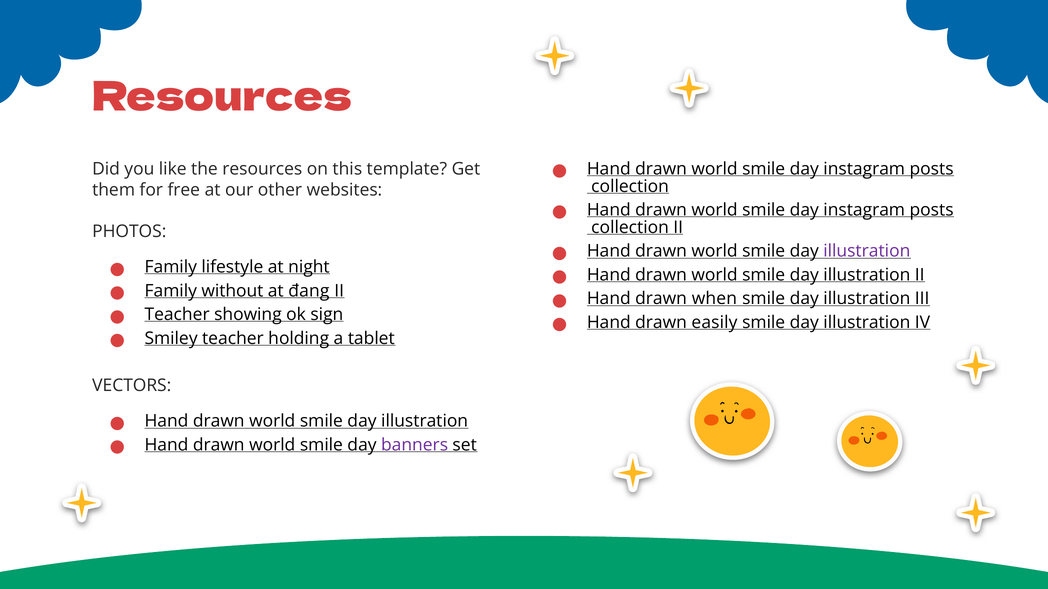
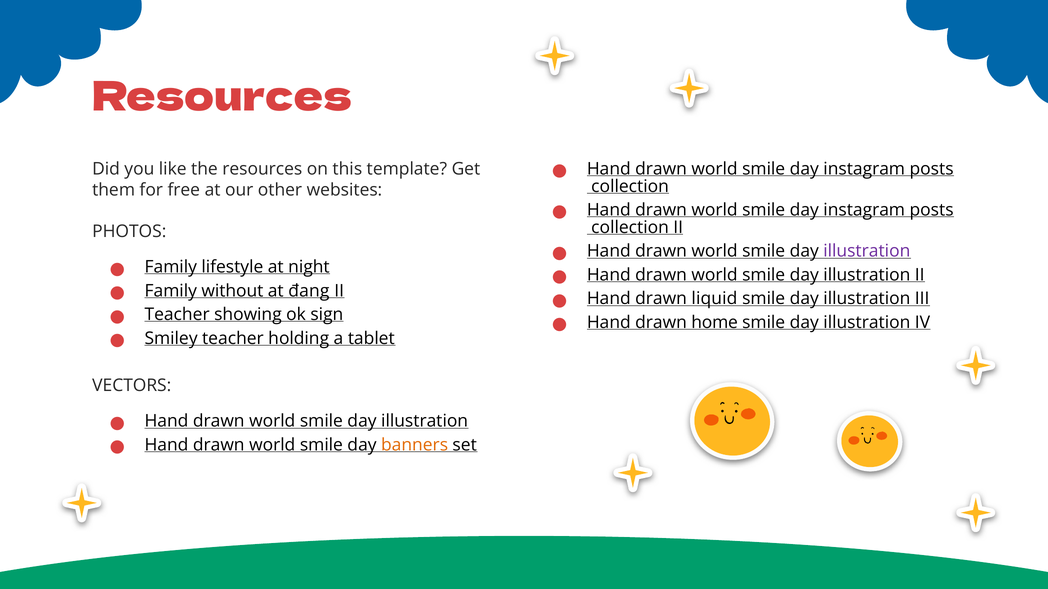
when: when -> liquid (714, 299)
easily: easily -> home (715, 323)
banners colour: purple -> orange (415, 445)
